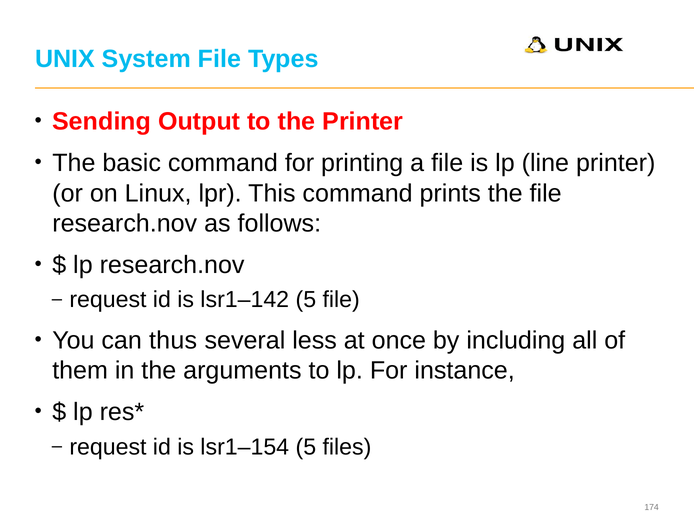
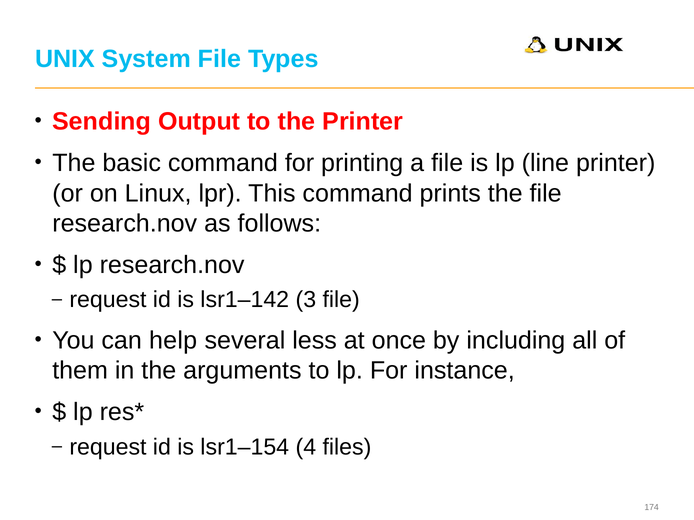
lsr1–142 5: 5 -> 3 (306, 300)
thus: thus -> help (173, 341)
lsr1–154 5: 5 -> 4 (306, 447)
